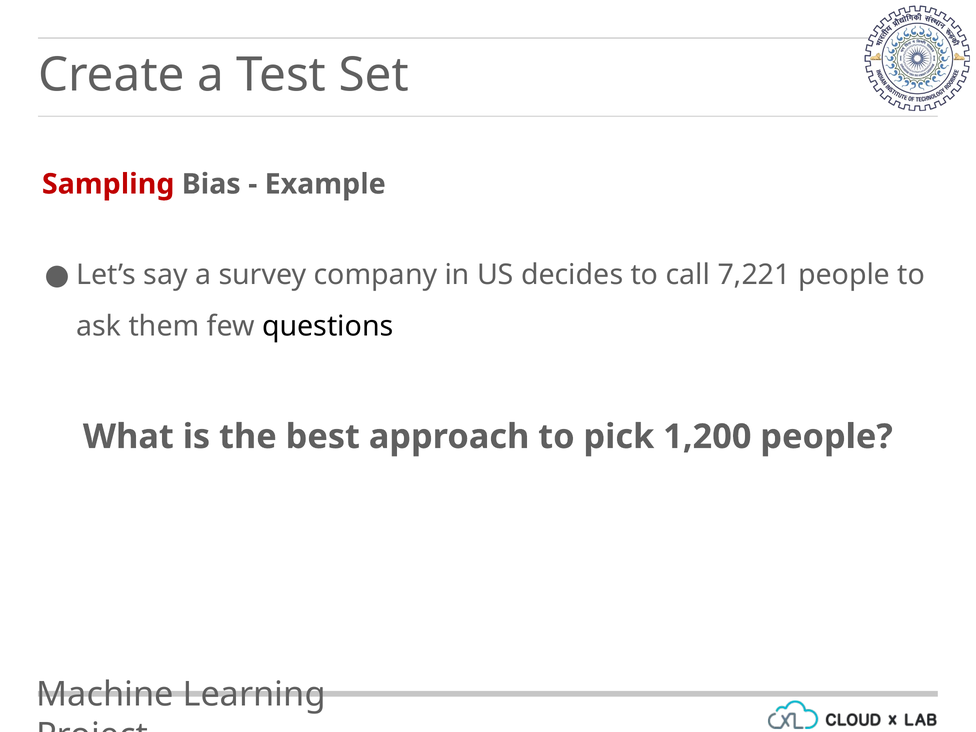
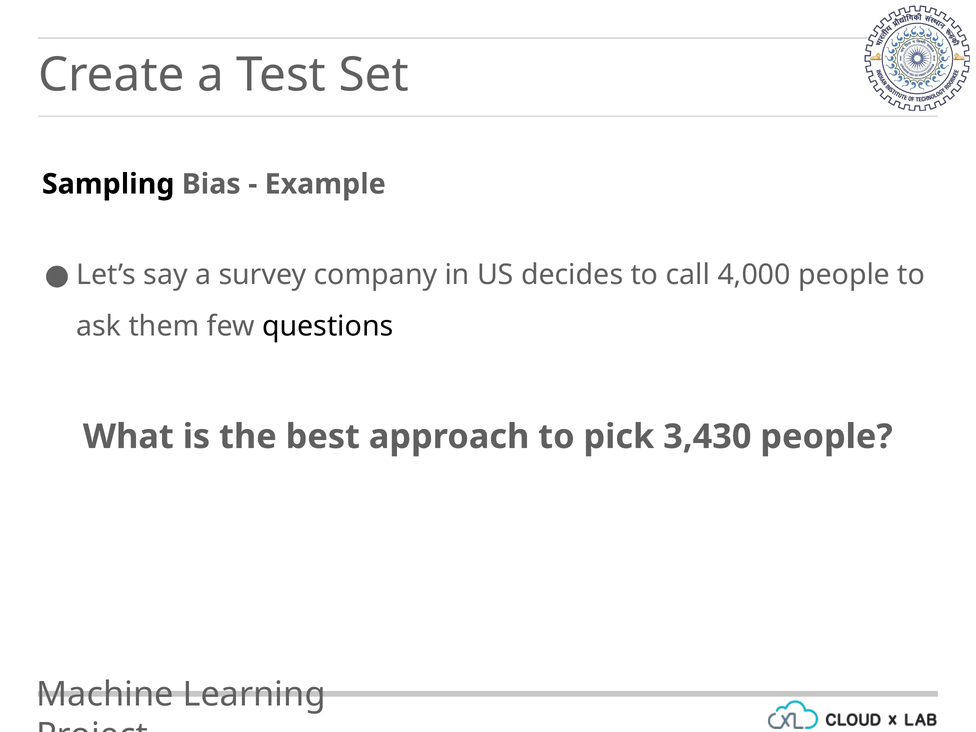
Sampling colour: red -> black (108, 184)
7,221: 7,221 -> 4,000 (754, 275)
1,200: 1,200 -> 3,430 (707, 437)
